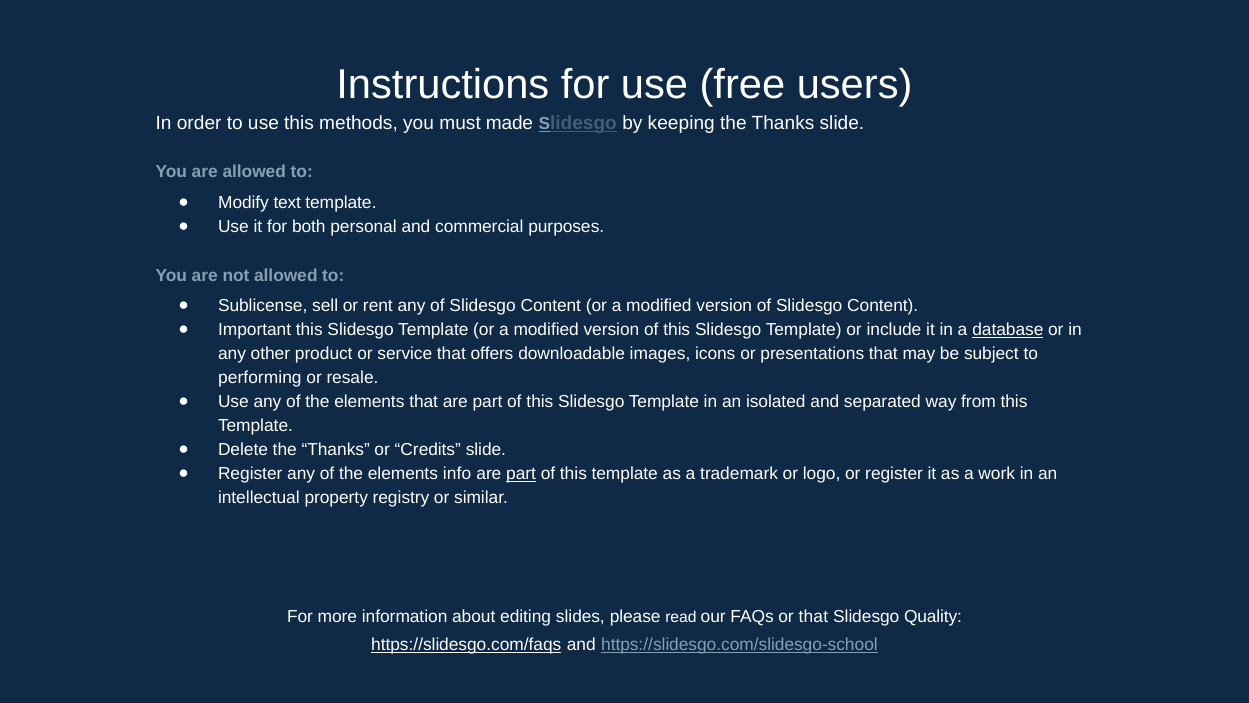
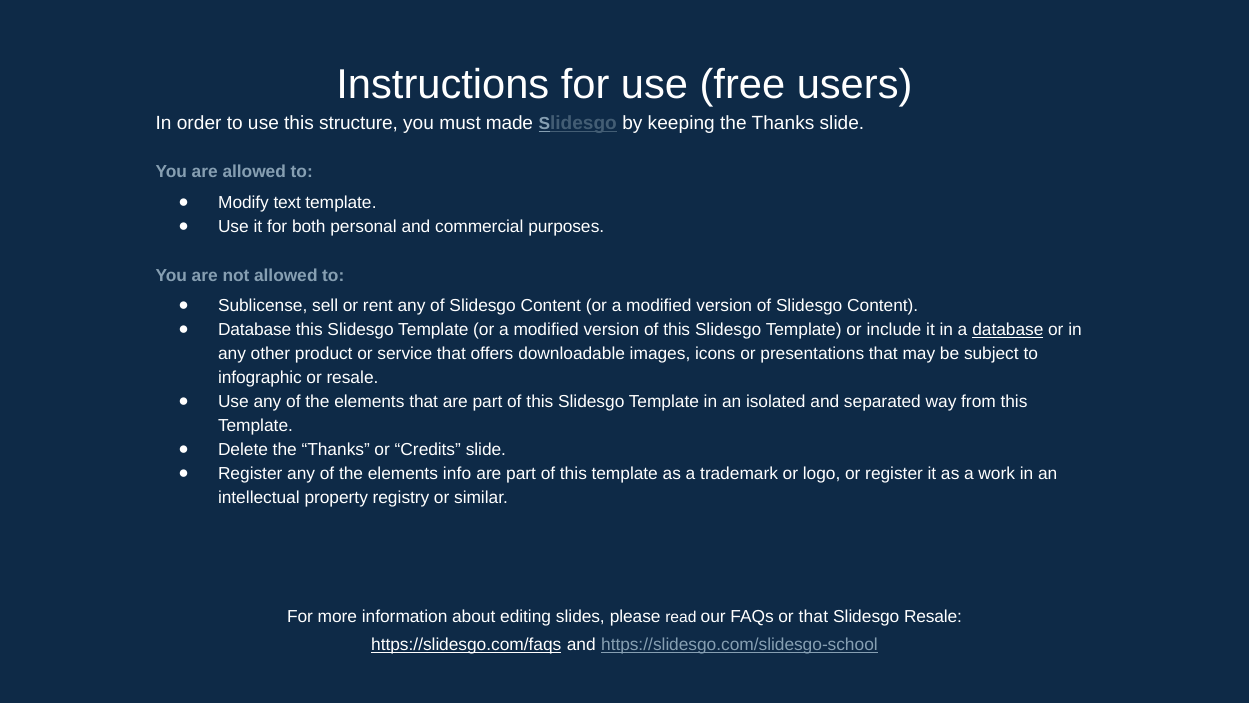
methods: methods -> structure (359, 123)
Important: Important -> Database (255, 330)
performing: performing -> infographic (260, 378)
part underline: present -> none (521, 474)
Slidesgo Quality: Quality -> Resale (933, 617)
